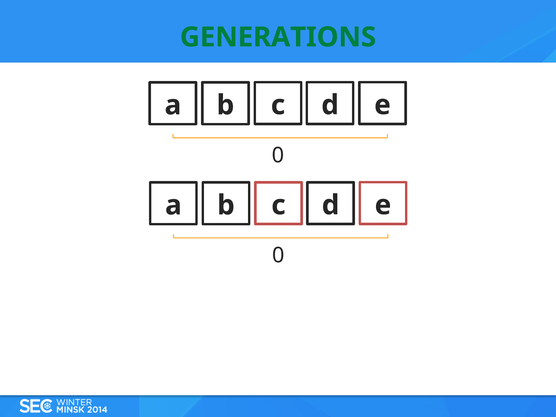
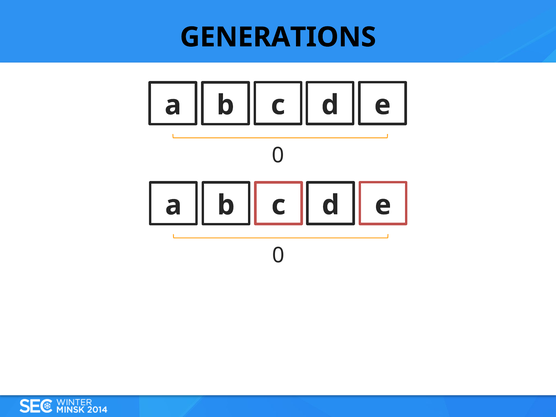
GENERATIONS colour: green -> black (278, 37)
